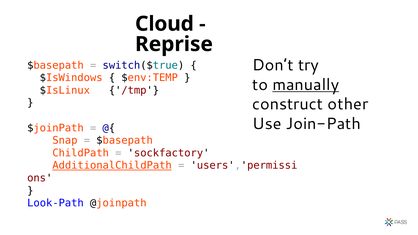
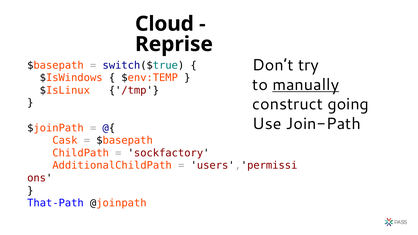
other: other -> going (348, 104)
Snap: Snap -> Cask (65, 141)
AdditionalChildPath underline: present -> none (112, 166)
Look-Path: Look-Path -> That-Path (55, 203)
